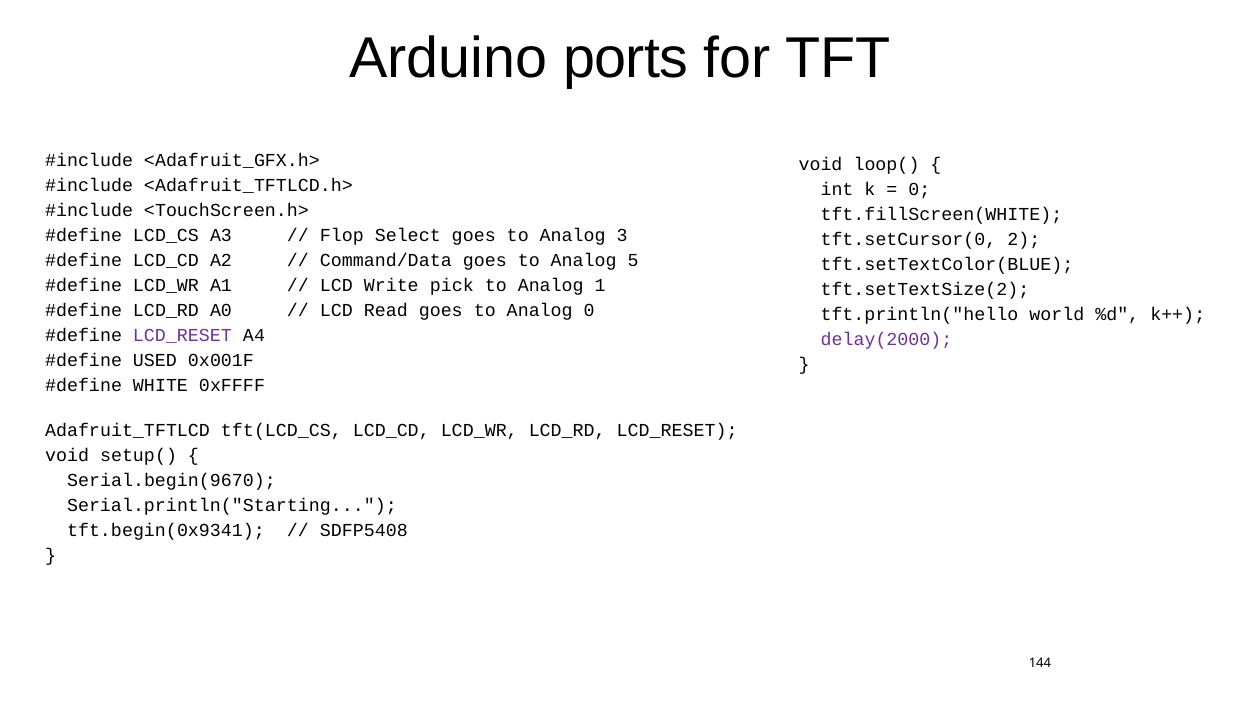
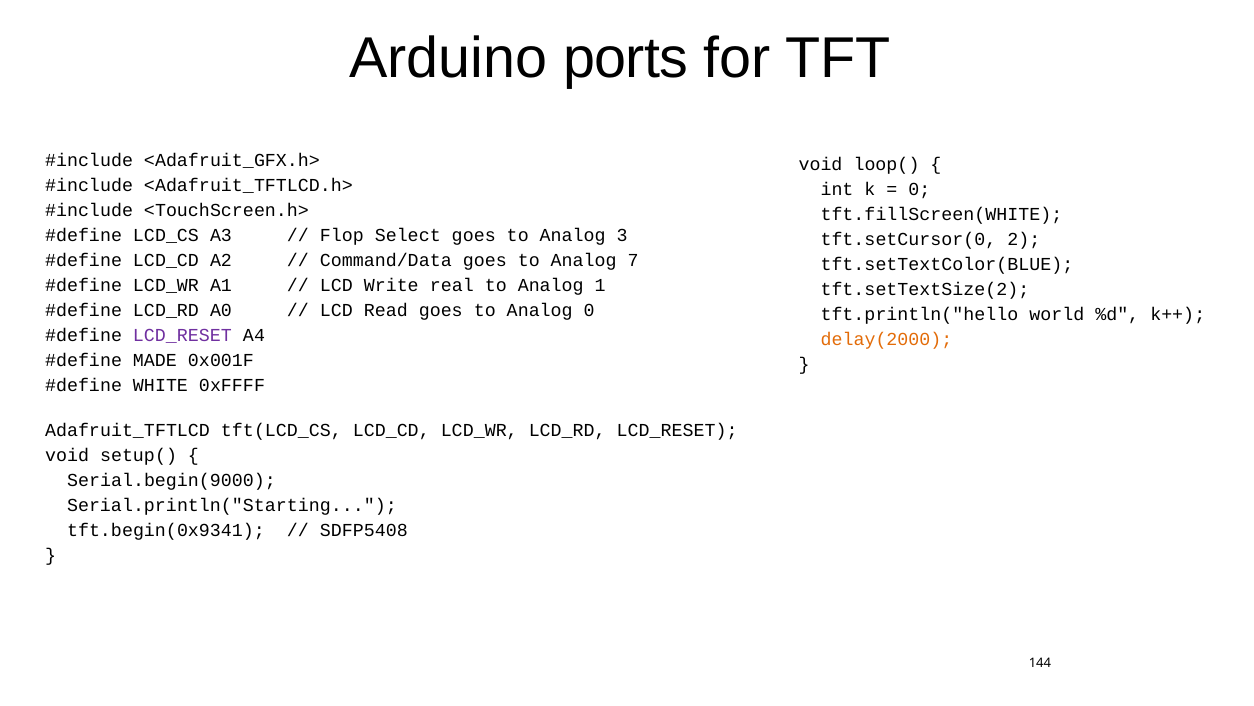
5: 5 -> 7 (633, 260)
pick: pick -> real (452, 285)
delay(2000 colour: purple -> orange (886, 340)
USED: USED -> MADE (155, 360)
Serial.begin(9670: Serial.begin(9670 -> Serial.begin(9000 (171, 480)
